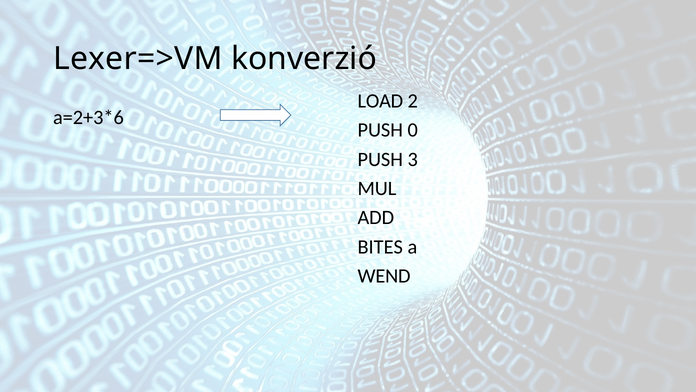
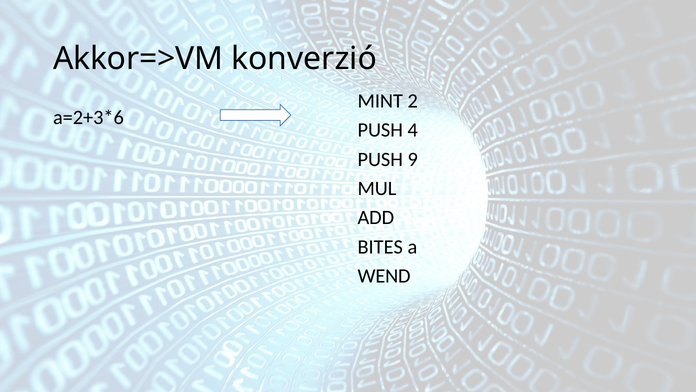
Lexer=>VM: Lexer=>VM -> Akkor=>VM (138, 58)
LOAD: LOAD -> MINT (380, 101)
0: 0 -> 4 (413, 130)
3: 3 -> 9 (413, 159)
